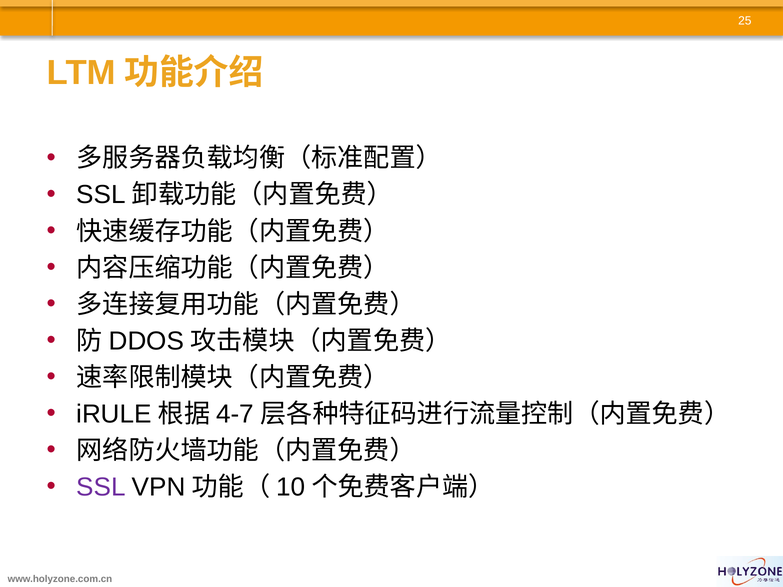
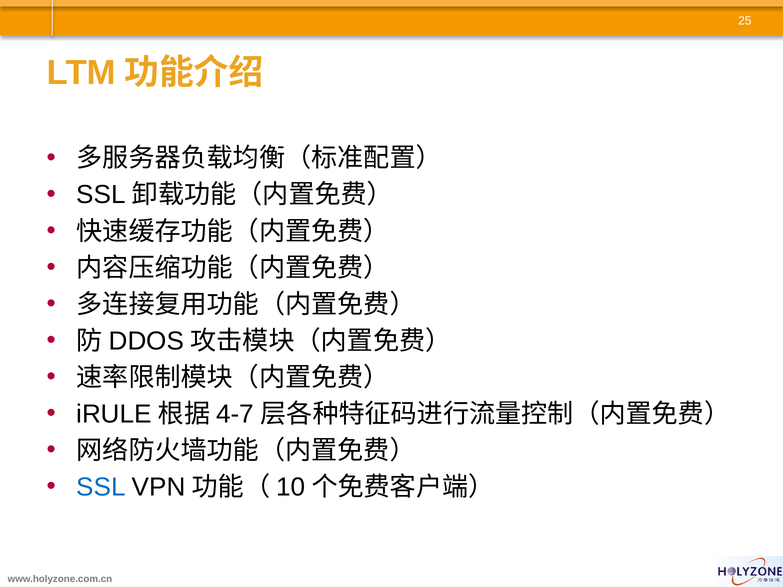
SSL colour: purple -> blue (101, 487)
